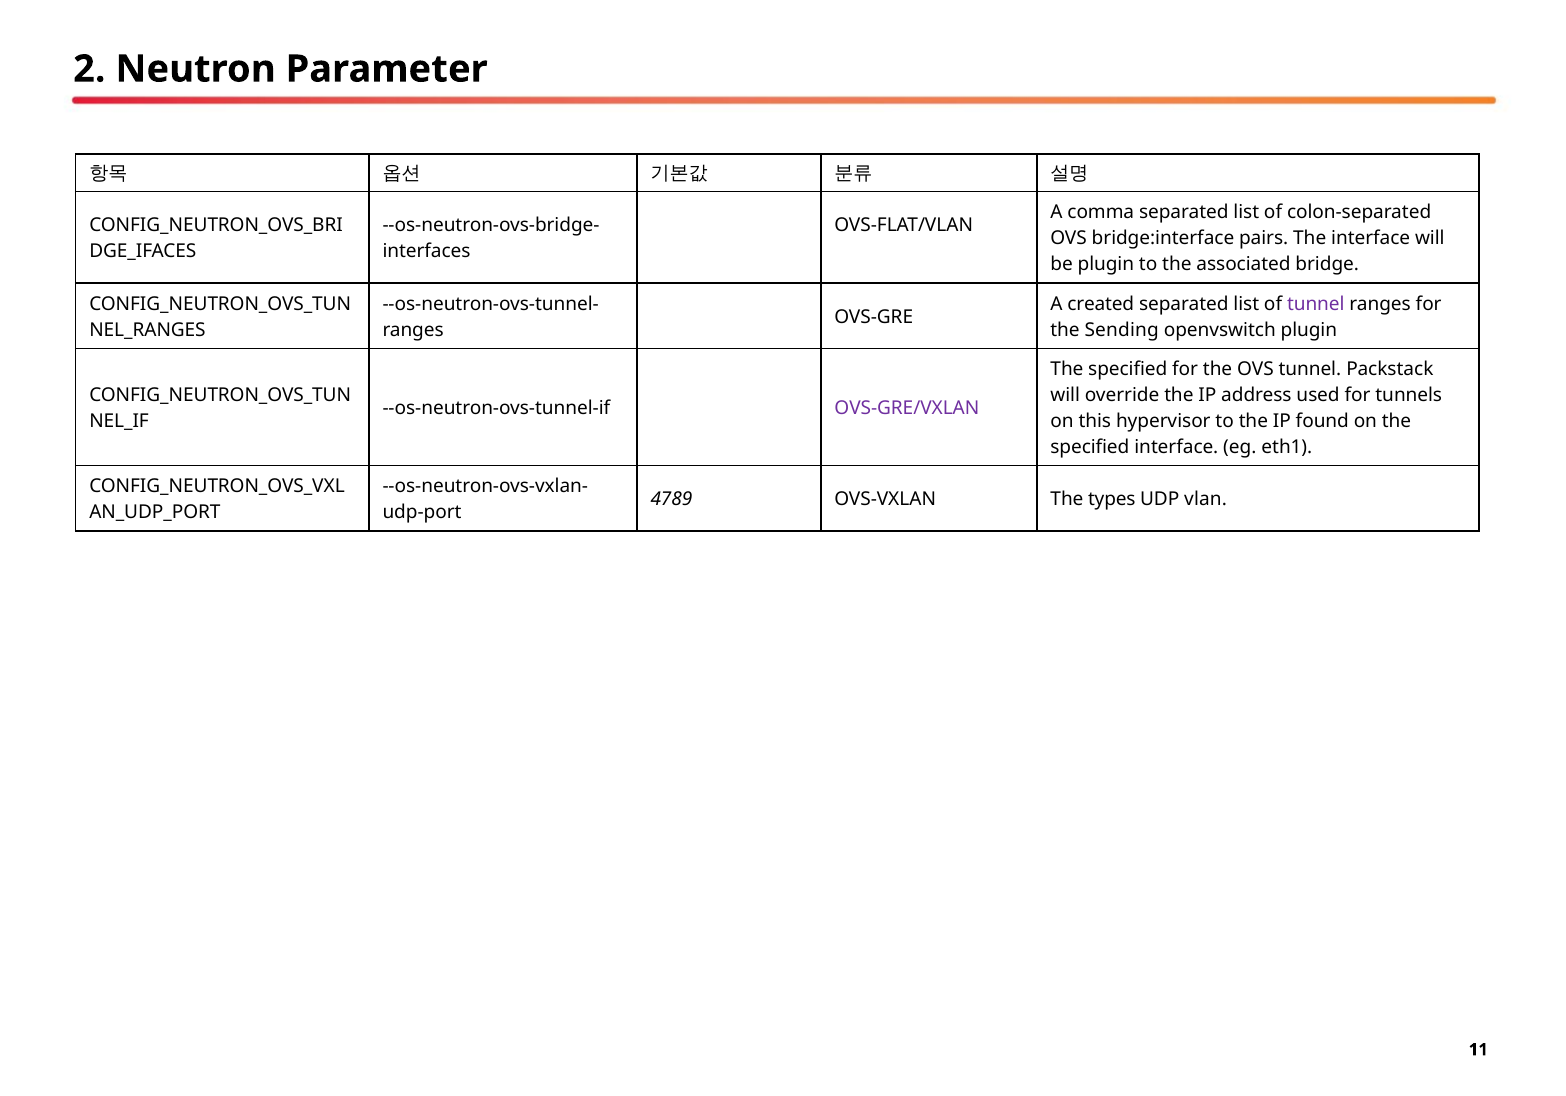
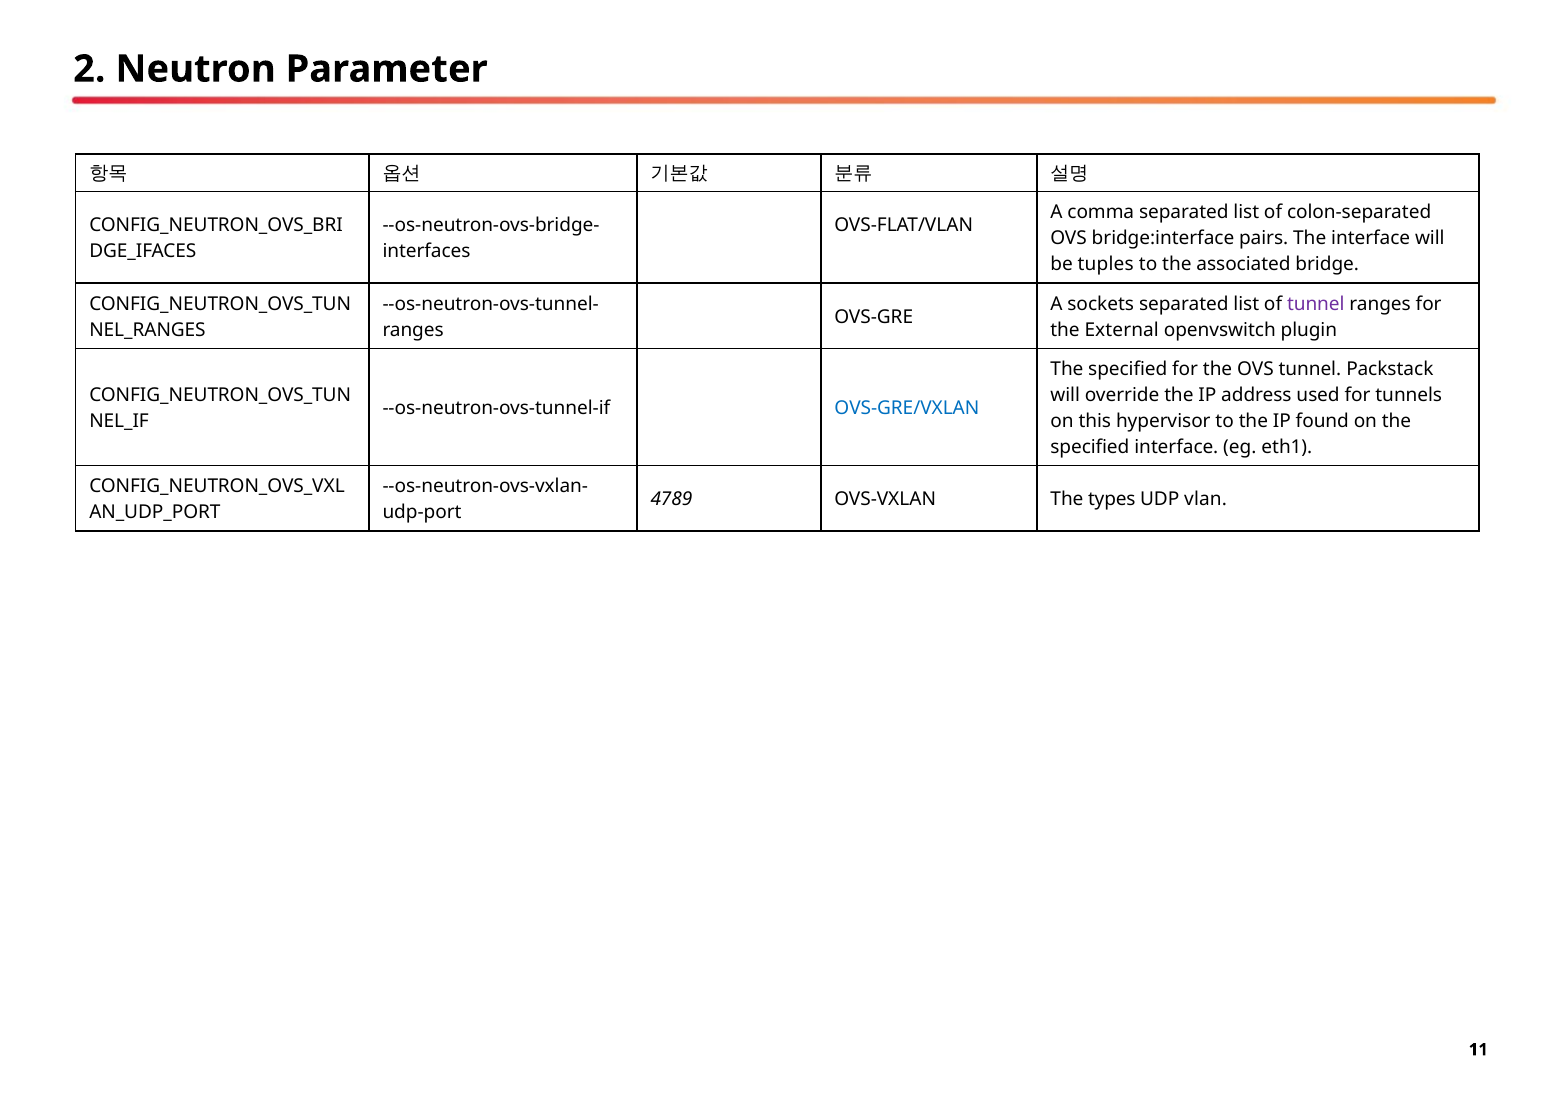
be plugin: plugin -> tuples (1106, 264)
created: created -> sockets (1101, 304)
Sending: Sending -> External (1122, 330)
OVS-GRE/VXLAN colour: purple -> blue (907, 408)
